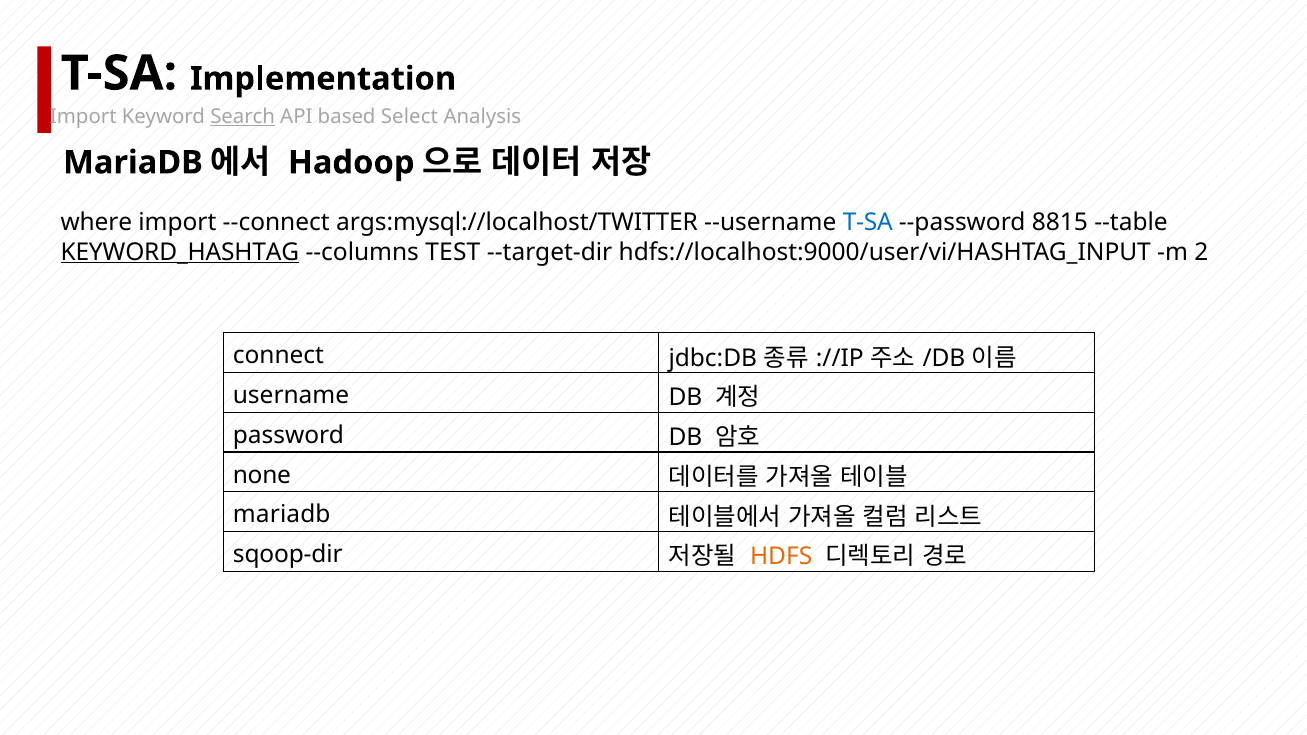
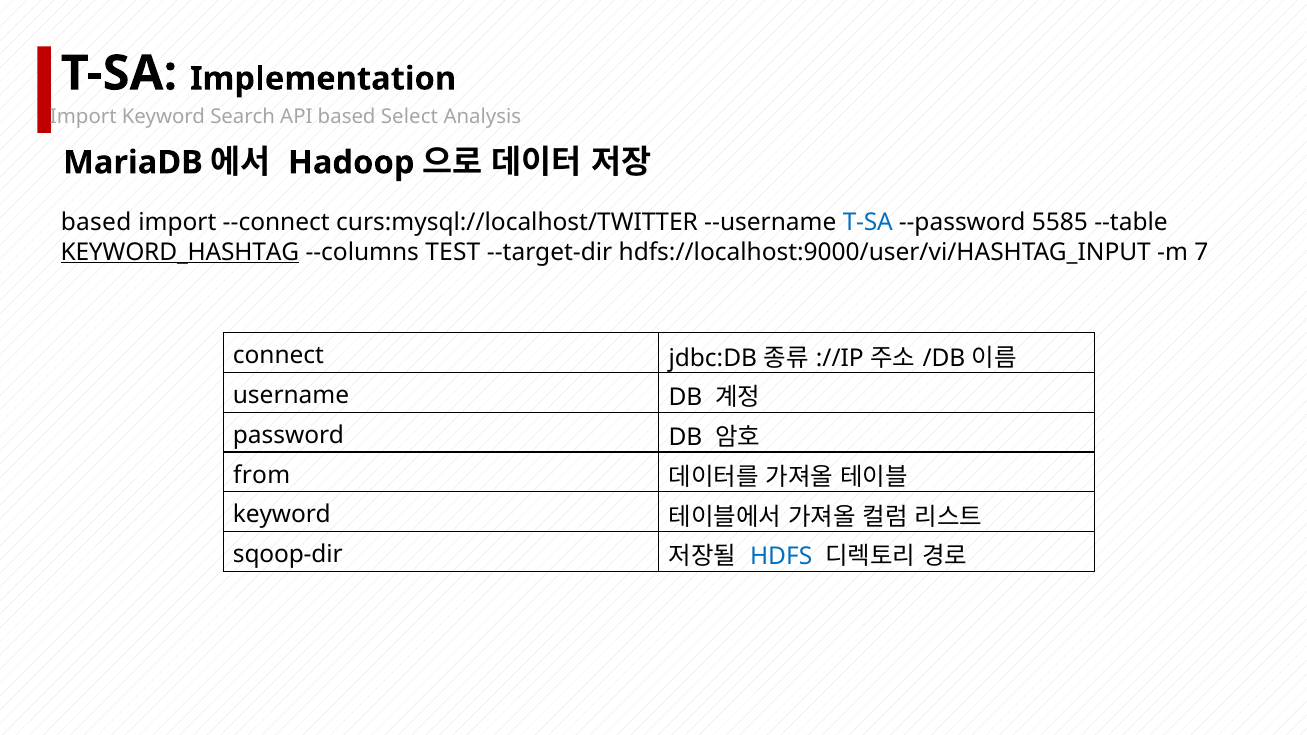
Search underline: present -> none (243, 117)
where: where -> based (96, 223)
args:mysql://localhost/TWITTER: args:mysql://localhost/TWITTER -> curs:mysql://localhost/TWITTER (517, 223)
8815: 8815 -> 5585 (1060, 223)
2: 2 -> 7 (1201, 252)
none: none -> from (262, 475)
mariadb: mariadb -> keyword (282, 515)
HDFS colour: orange -> blue (781, 557)
